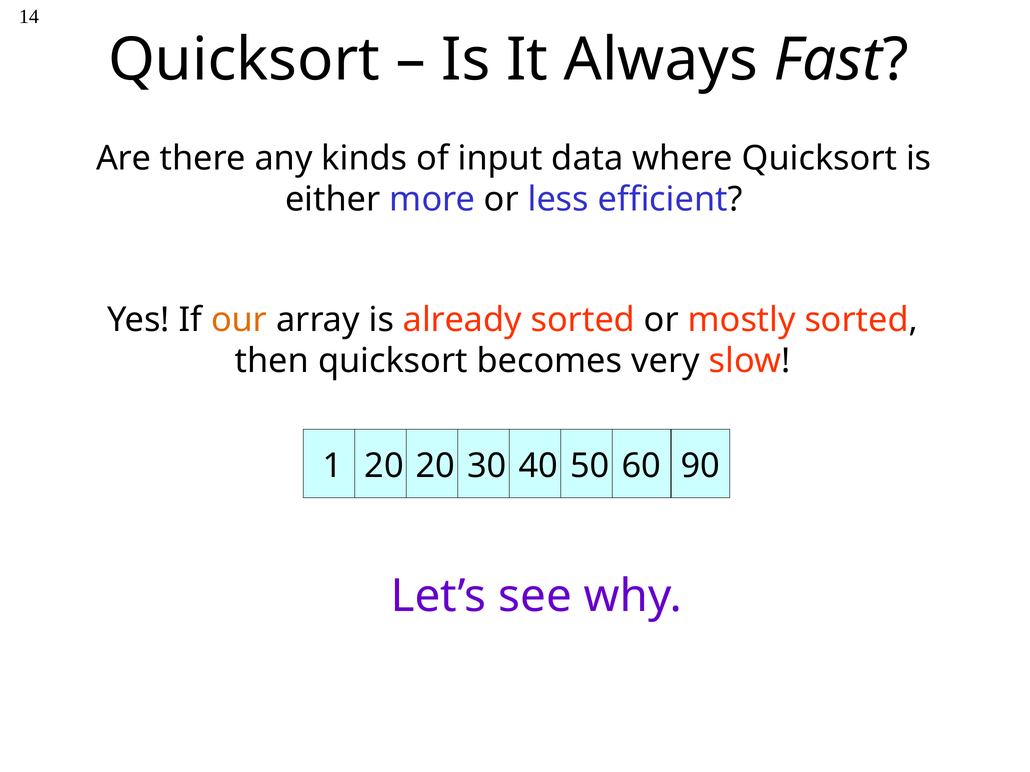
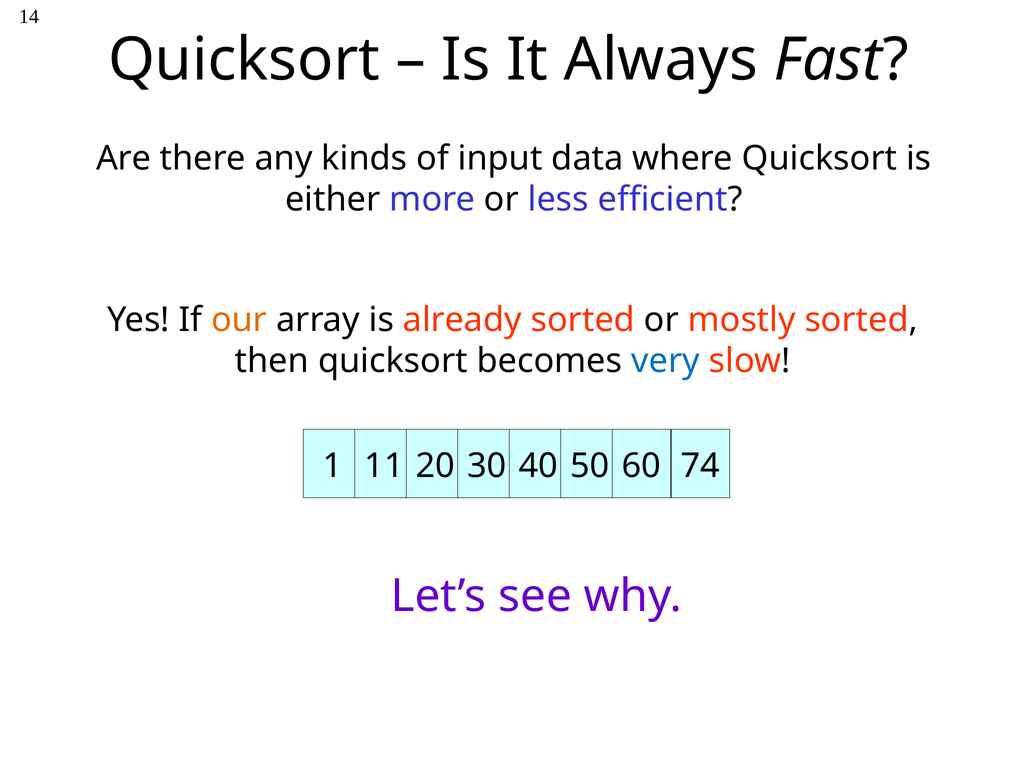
very colour: black -> blue (666, 361)
1 20: 20 -> 11 (384, 466)
90: 90 -> 74 (700, 466)
